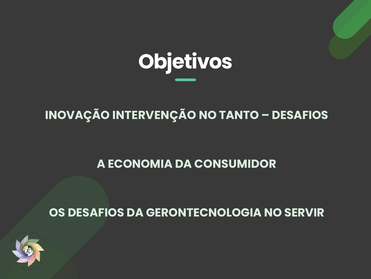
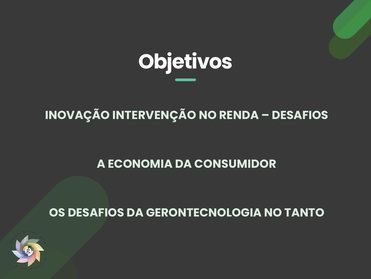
TANTO: TANTO -> RENDA (239, 115)
SERVIR: SERVIR -> TANTO (304, 212)
